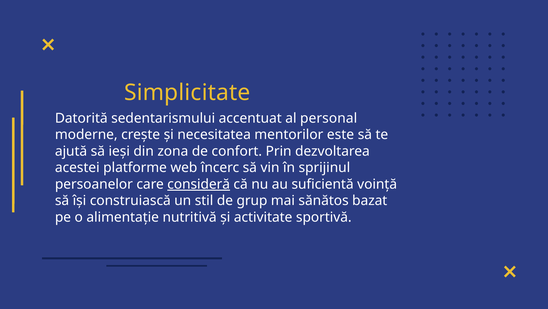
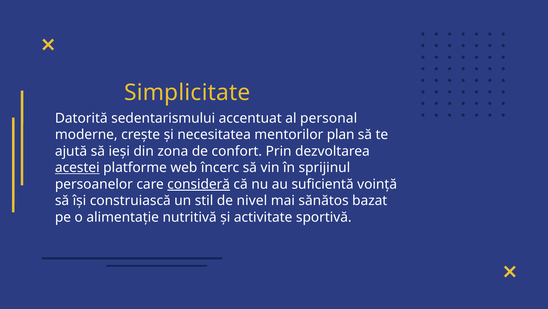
este: este -> plan (341, 134)
acestei underline: none -> present (77, 167)
grup: grup -> nivel (252, 200)
